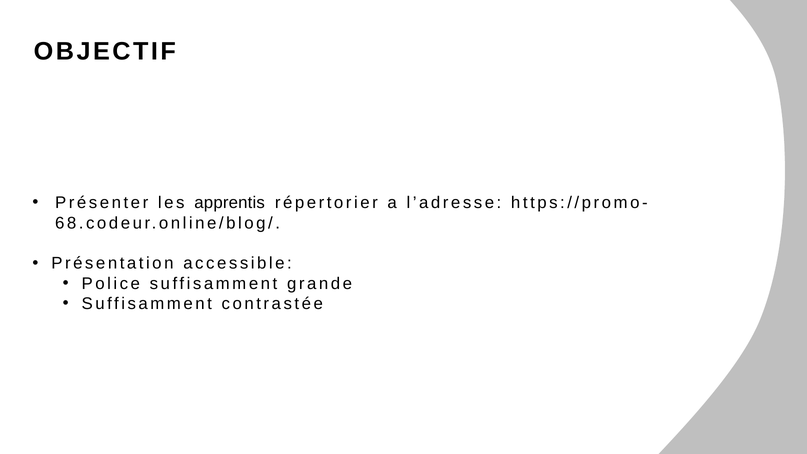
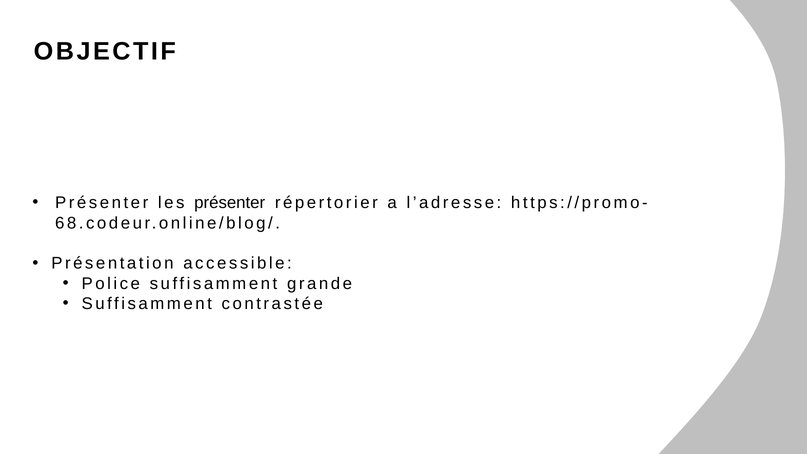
les apprentis: apprentis -> présenter (230, 203)
